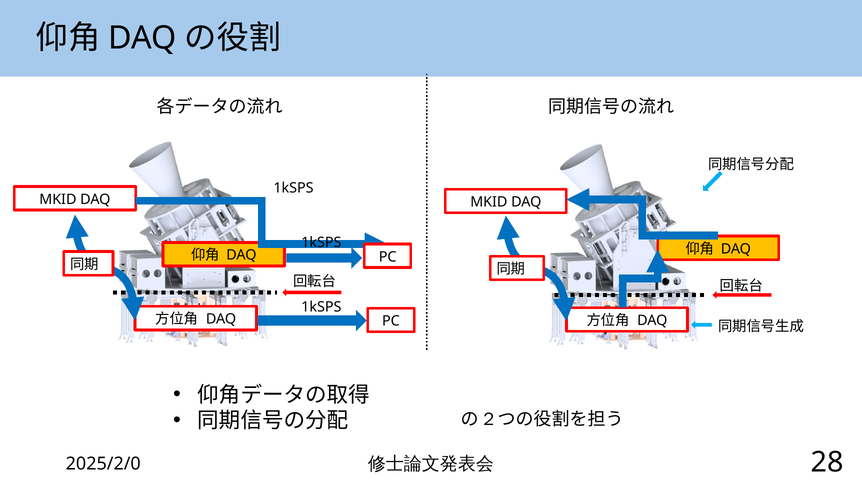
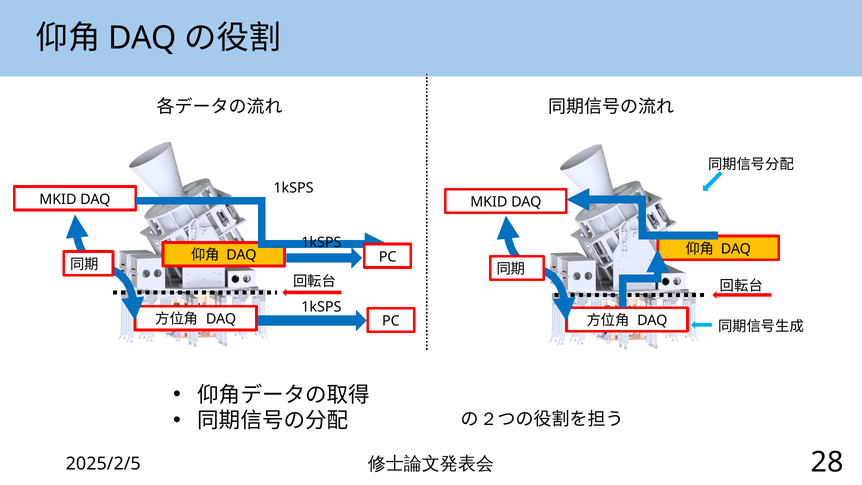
2025/2/0: 2025/2/0 -> 2025/2/5 (103, 464)
